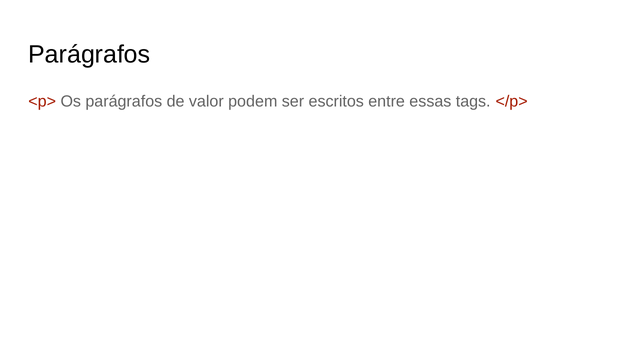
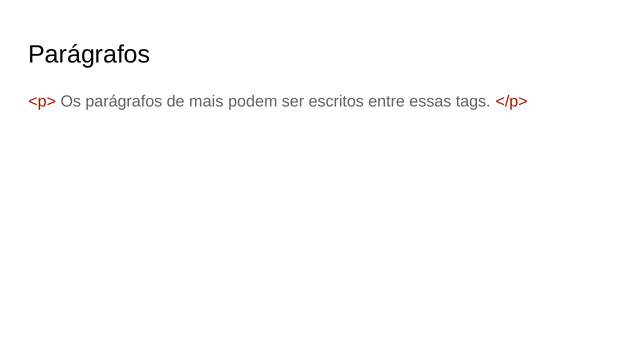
valor: valor -> mais (206, 101)
